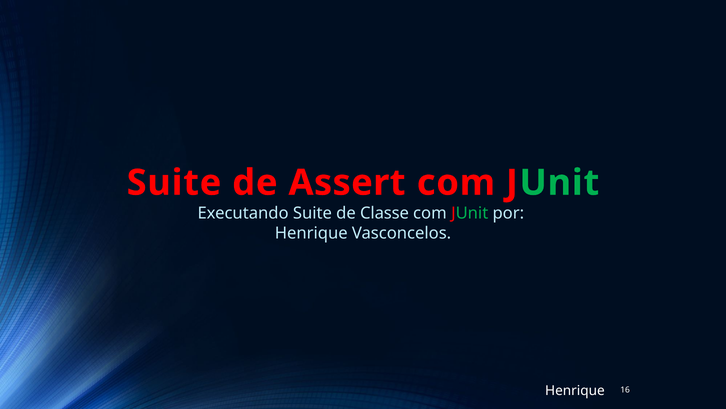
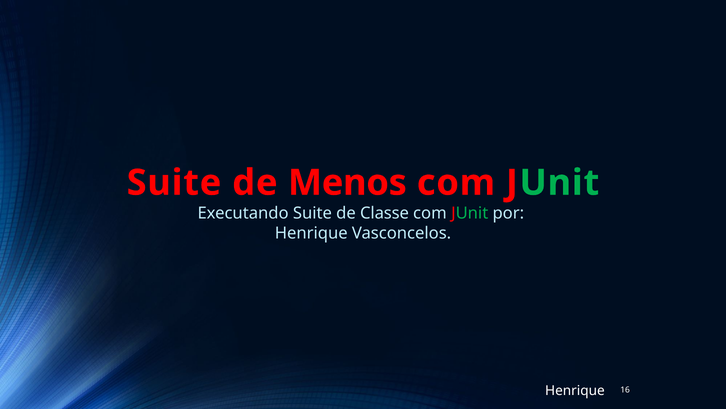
Assert: Assert -> Menos (347, 183)
